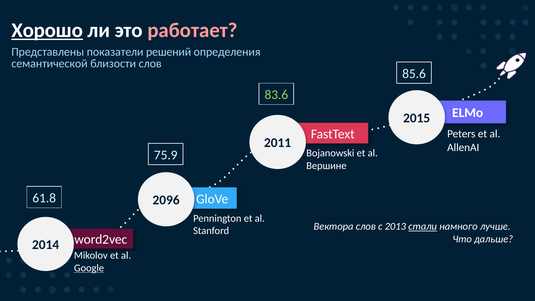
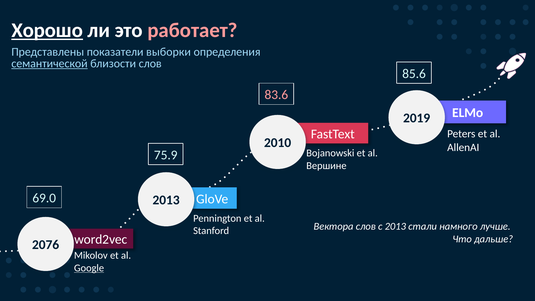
решений: решений -> выборки (169, 52)
семантической underline: none -> present (49, 63)
83.6 colour: light green -> pink (276, 95)
2015: 2015 -> 2019 (417, 118)
2011: 2011 -> 2010 (278, 143)
61.8: 61.8 -> 69.0 (44, 198)
2096: 2096 -> 2013 (166, 200)
стали underline: present -> none (423, 227)
2014: 2014 -> 2076 (46, 245)
